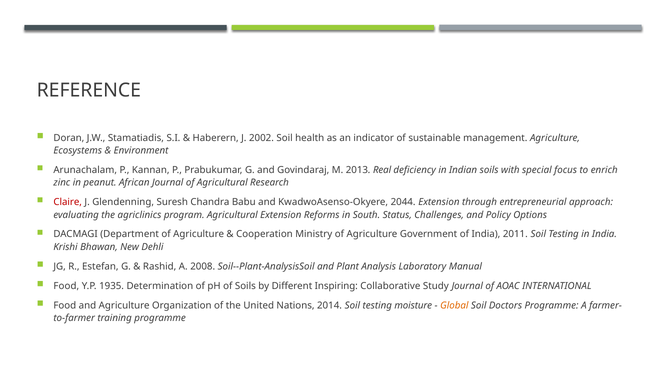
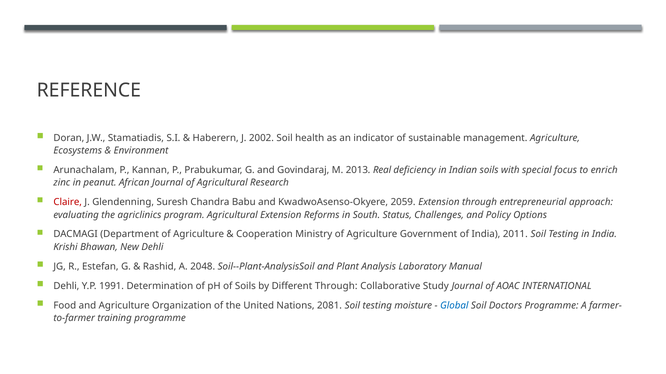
2044: 2044 -> 2059 (403, 202)
2008: 2008 -> 2048 (203, 267)
Food: Food -> Dehli (66, 286)
1935: 1935 -> 1991 (112, 286)
Different Inspiring: Inspiring -> Through (336, 286)
2014: 2014 -> 2081 (329, 306)
Global colour: orange -> blue (454, 306)
